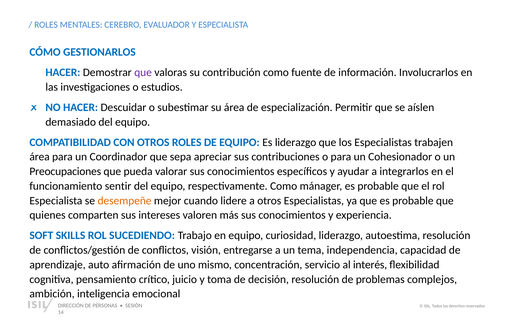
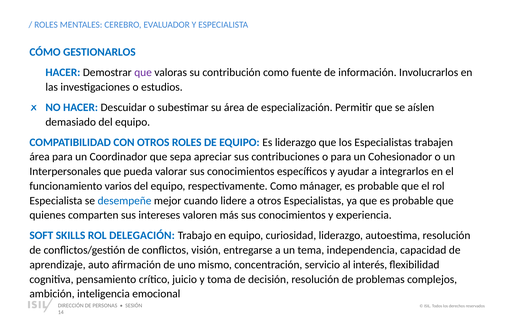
Preocupaciones: Preocupaciones -> Interpersonales (65, 171)
sentir: sentir -> varios (118, 186)
desempeñe colour: orange -> blue (125, 201)
SUCEDIENDO: SUCEDIENDO -> DELEGACIÓN (142, 235)
